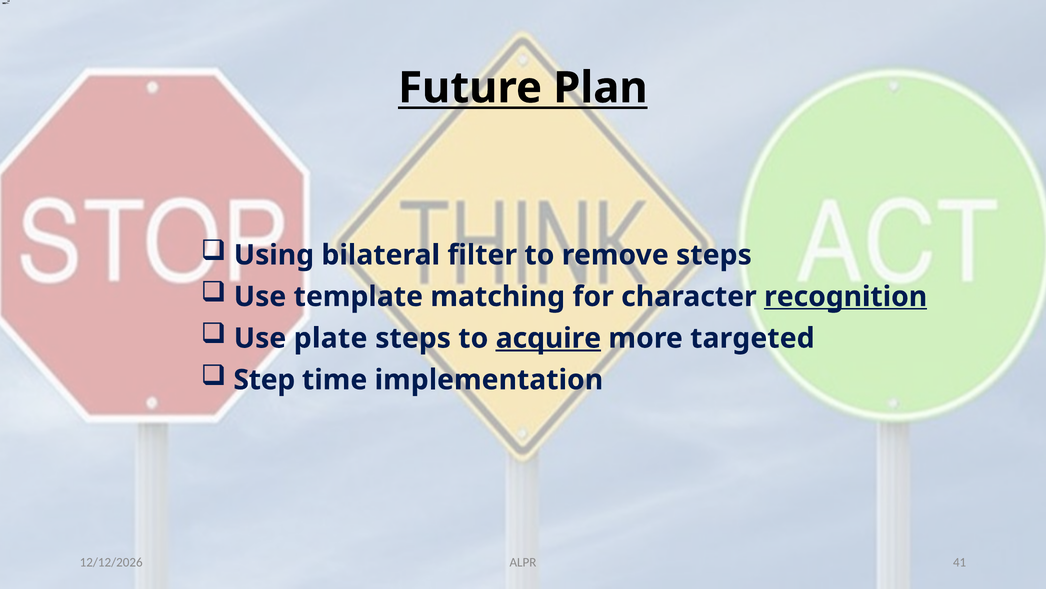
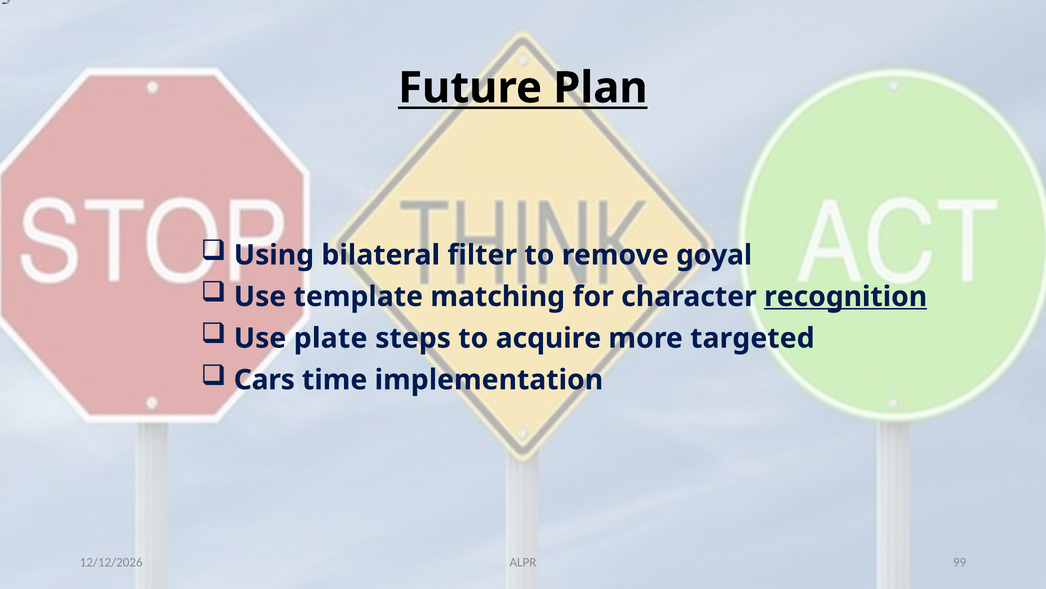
remove steps: steps -> goyal (714, 255)
acquire underline: present -> none (548, 338)
Step: Step -> Cars (264, 380)
41: 41 -> 99 (960, 562)
